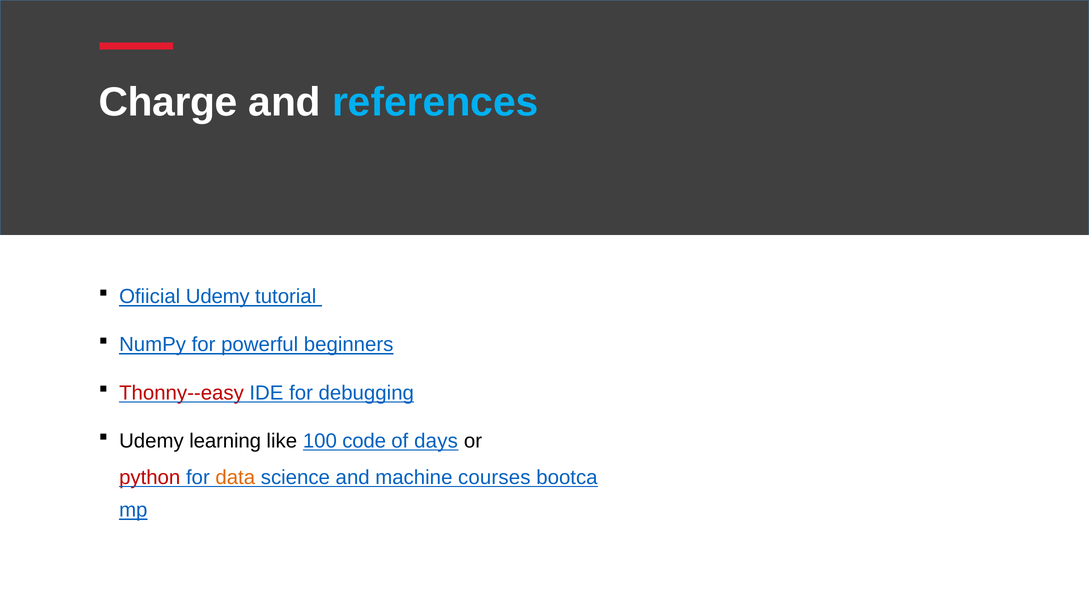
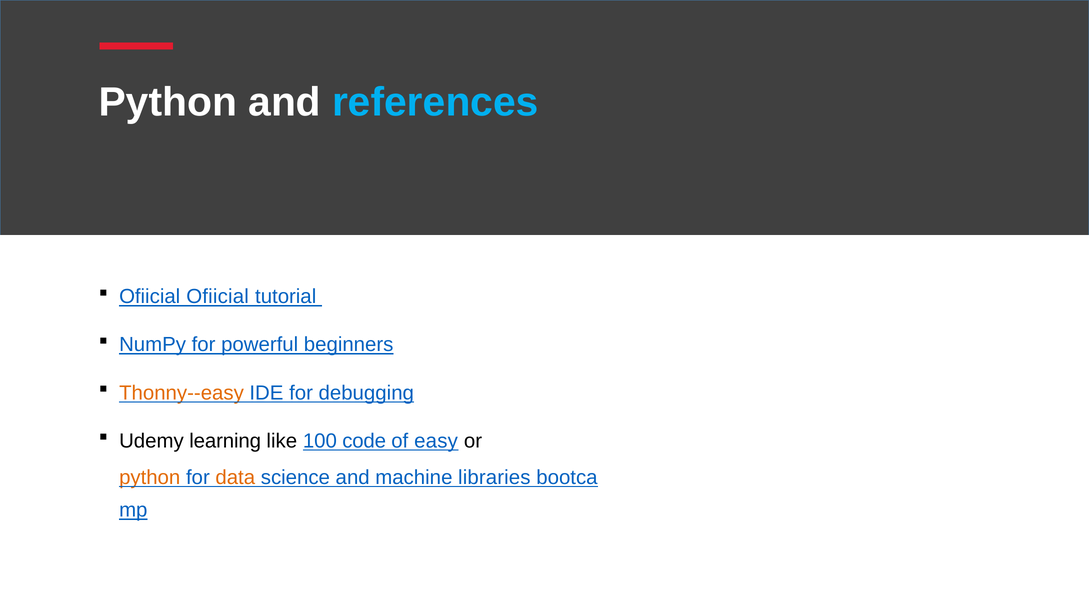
Charge: Charge -> Python (168, 102)
Ofiicial Udemy: Udemy -> Ofiicial (218, 297)
Thonny--easy colour: red -> orange (181, 393)
days: days -> easy (436, 441)
python colour: red -> orange (150, 478)
courses: courses -> libraries (494, 478)
